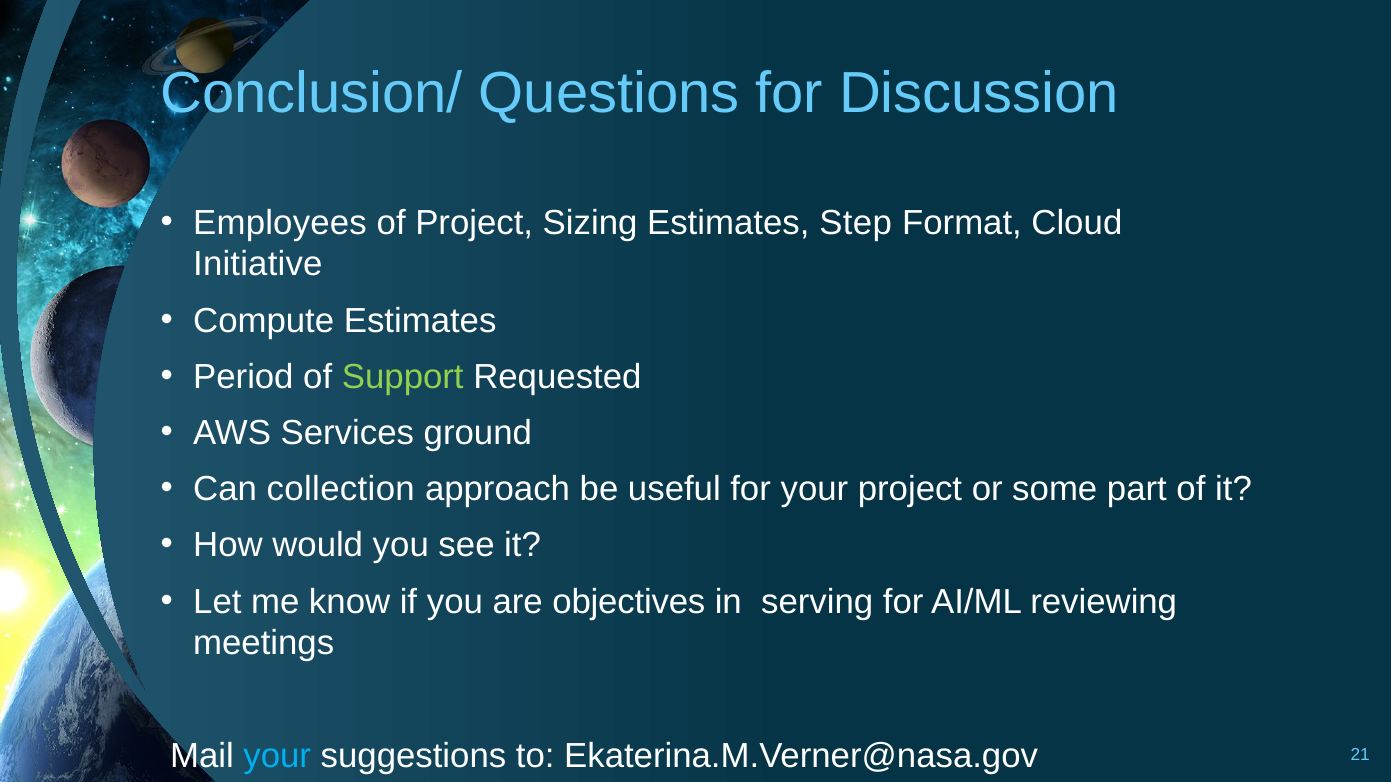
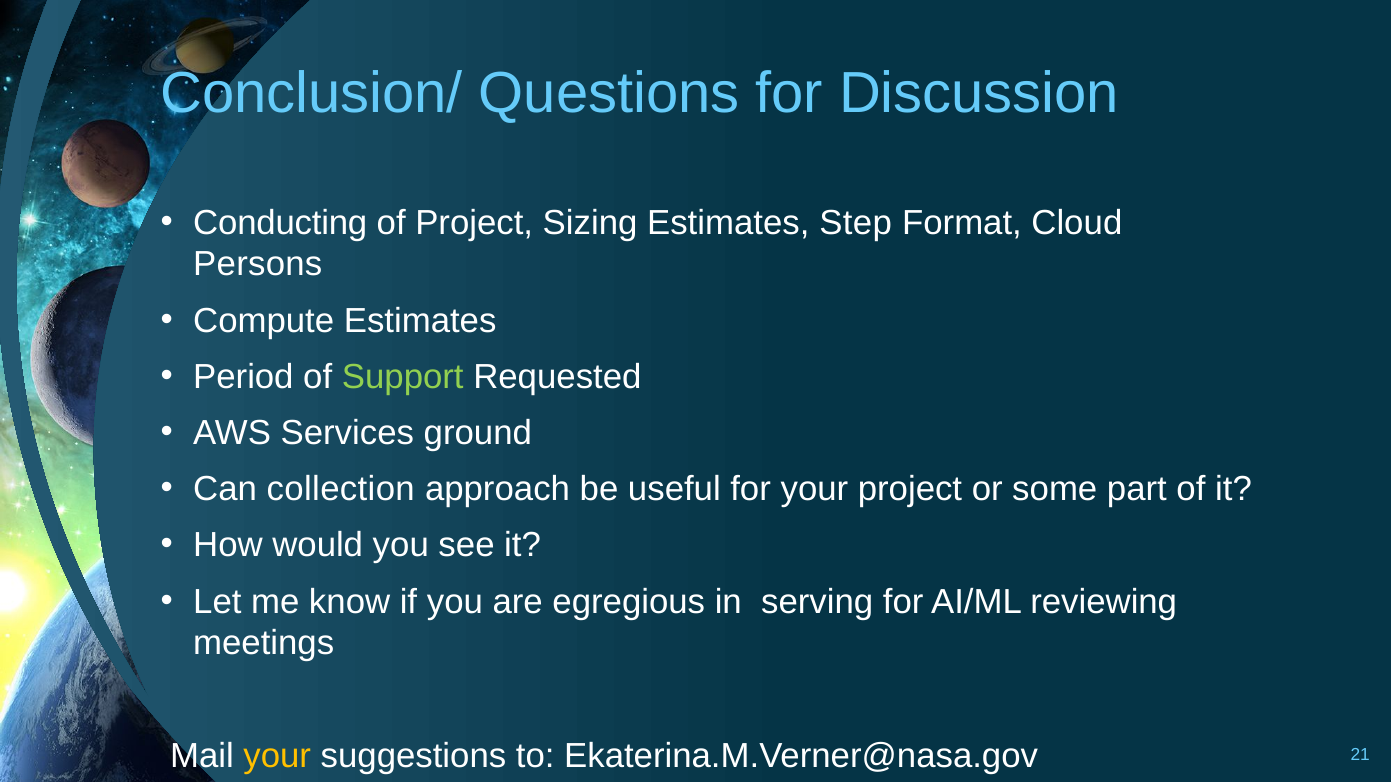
Employees: Employees -> Conducting (280, 223)
Initiative: Initiative -> Persons (258, 265)
objectives: objectives -> egregious (629, 602)
your colour: light blue -> yellow (277, 756)
